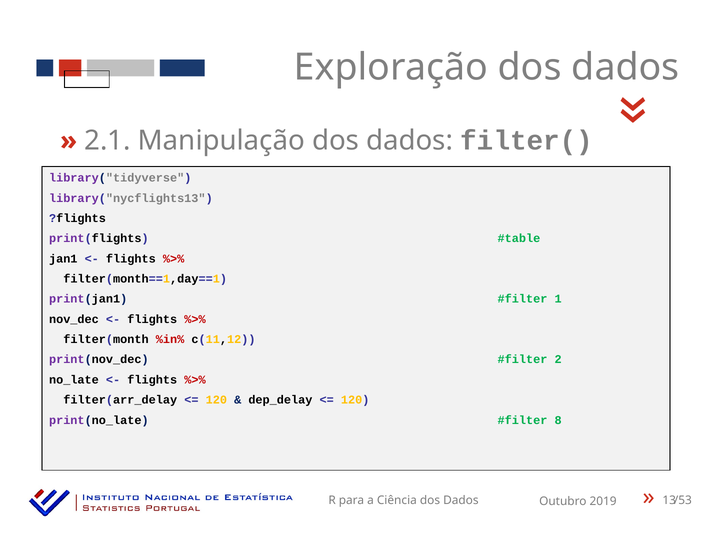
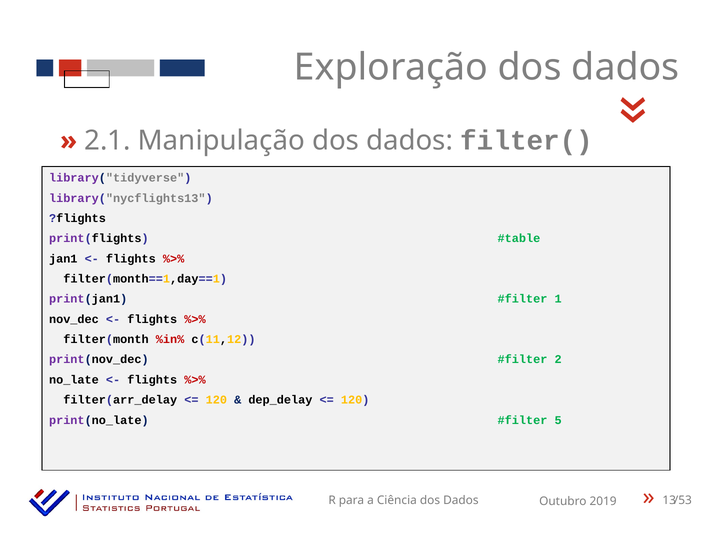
8: 8 -> 5 (558, 420)
